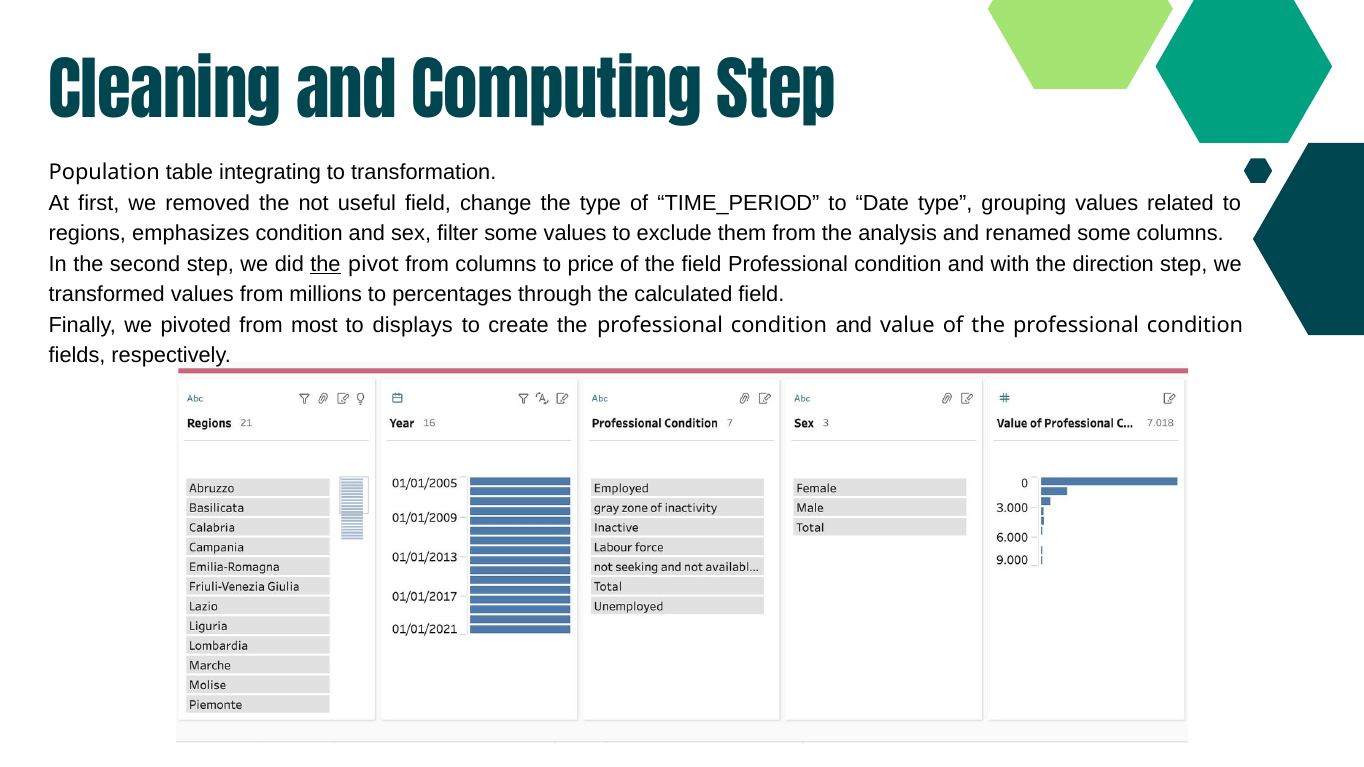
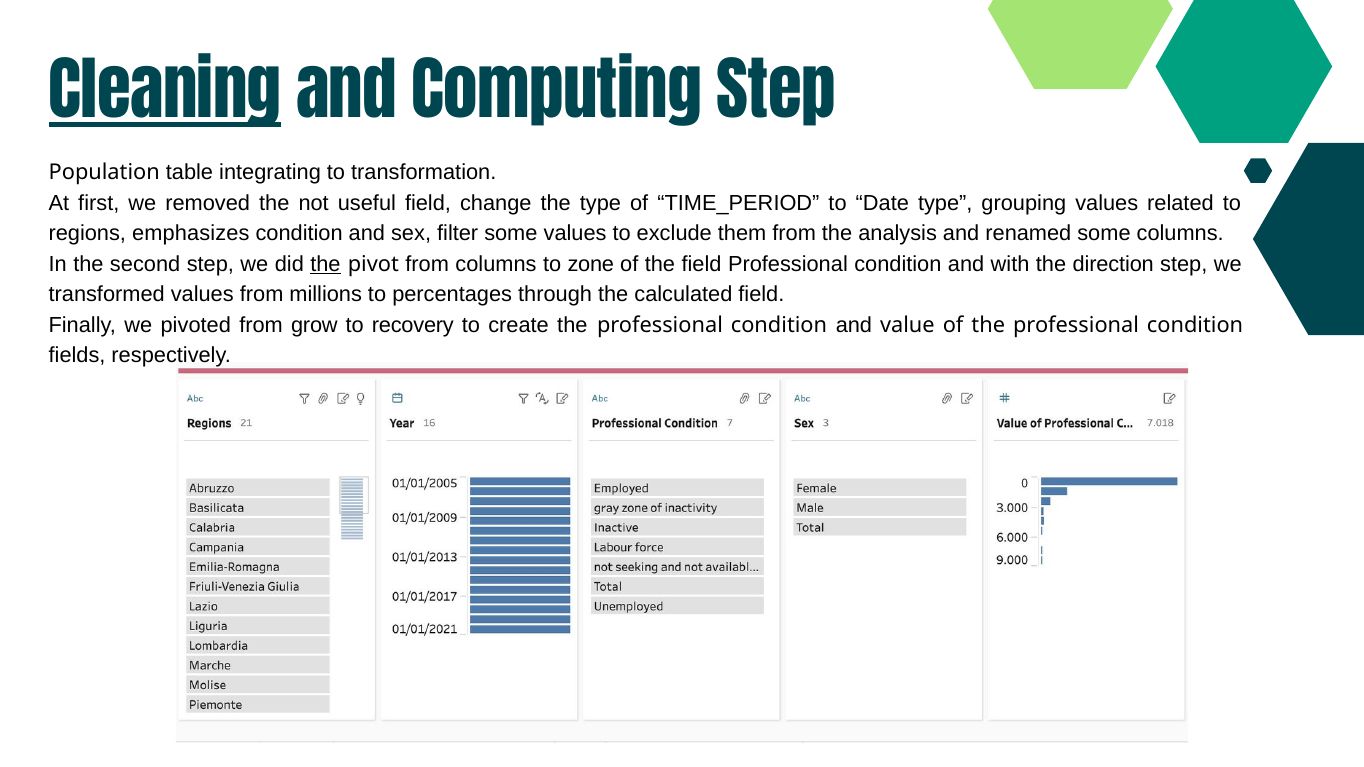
Cleaning underline: none -> present (165, 95)
price: price -> zone (591, 264)
most: most -> grow (314, 325)
displays: displays -> recovery (413, 325)
